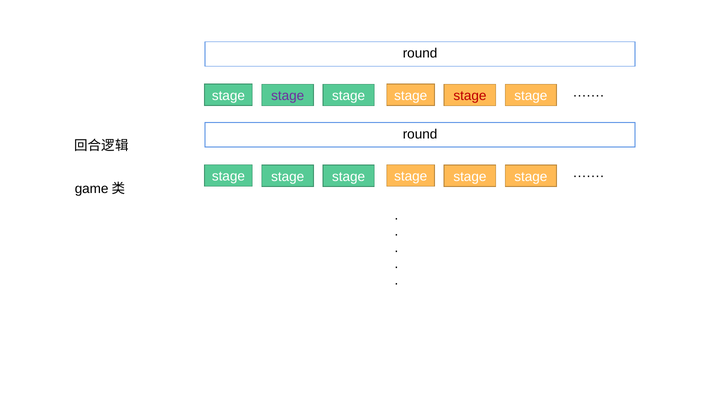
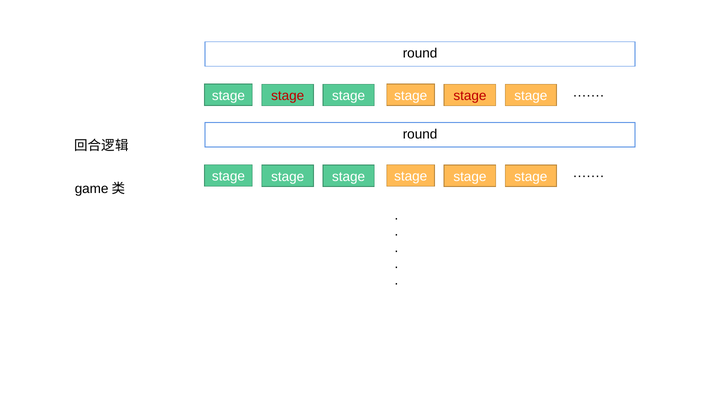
stage colour: purple -> red (288, 96)
